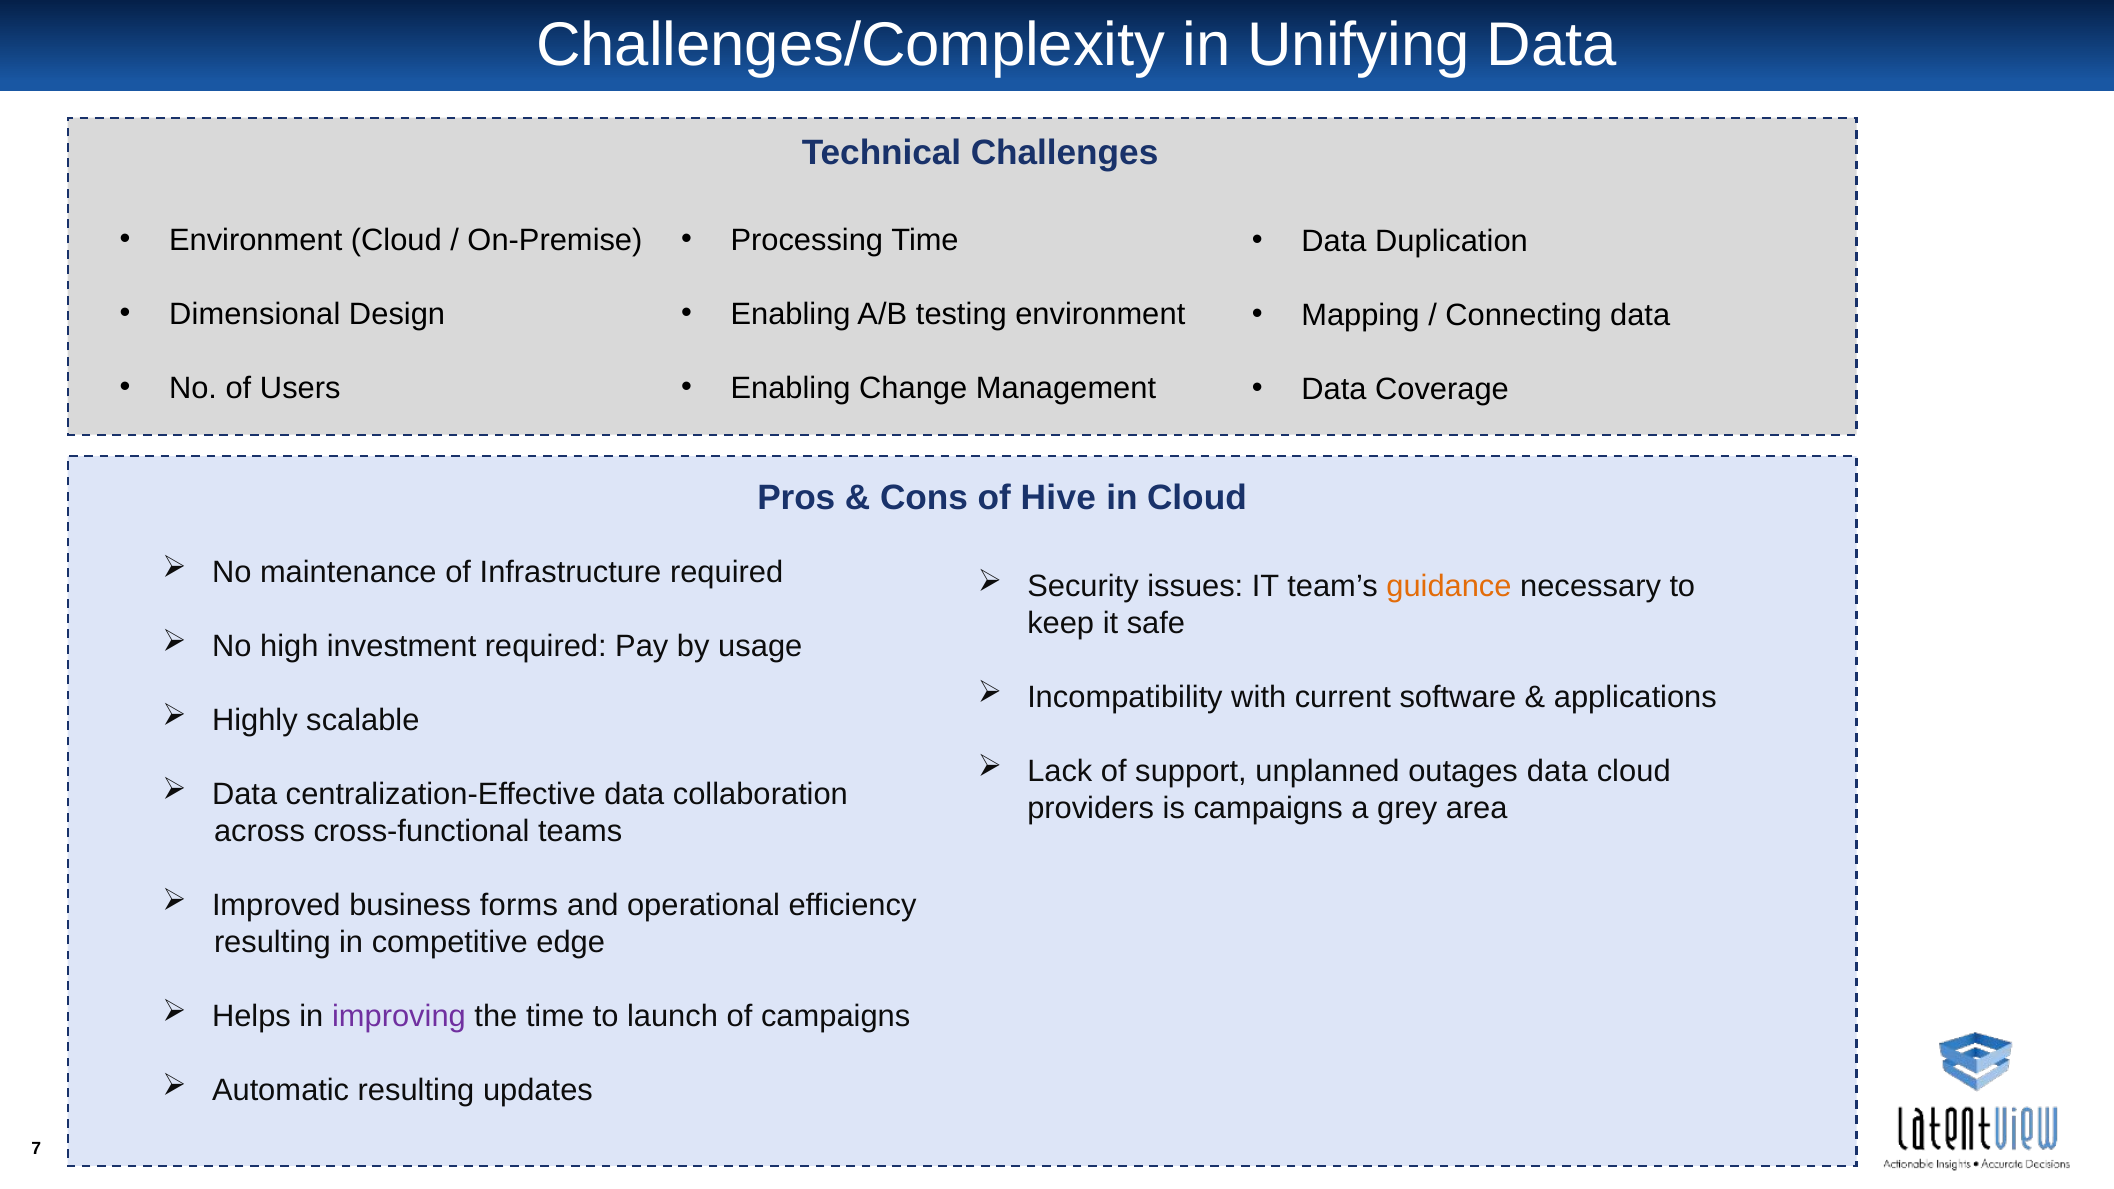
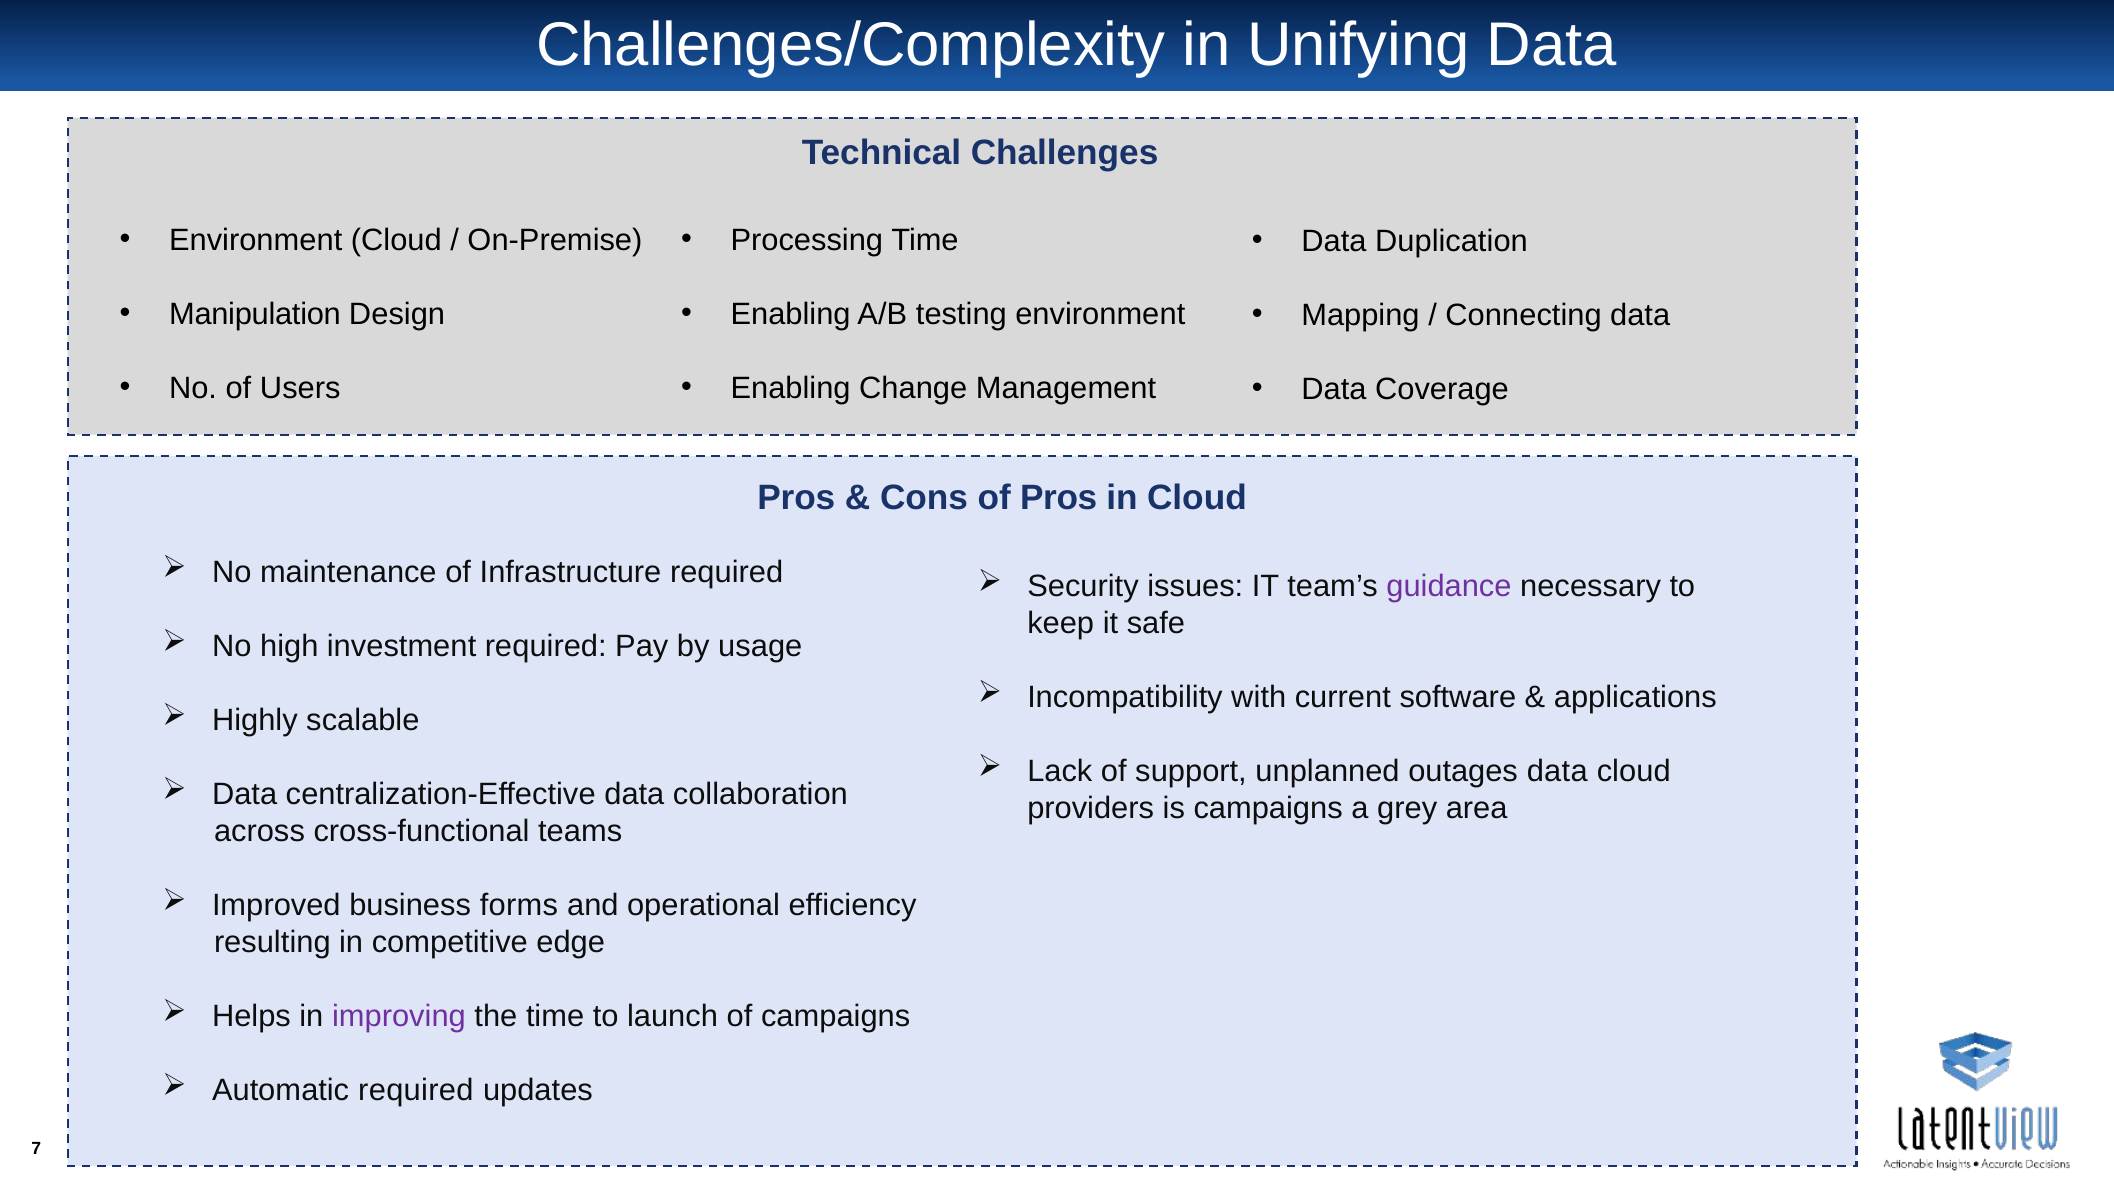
Dimensional: Dimensional -> Manipulation (255, 314)
of Hive: Hive -> Pros (1059, 498)
guidance colour: orange -> purple (1449, 586)
Automatic resulting: resulting -> required (416, 1091)
